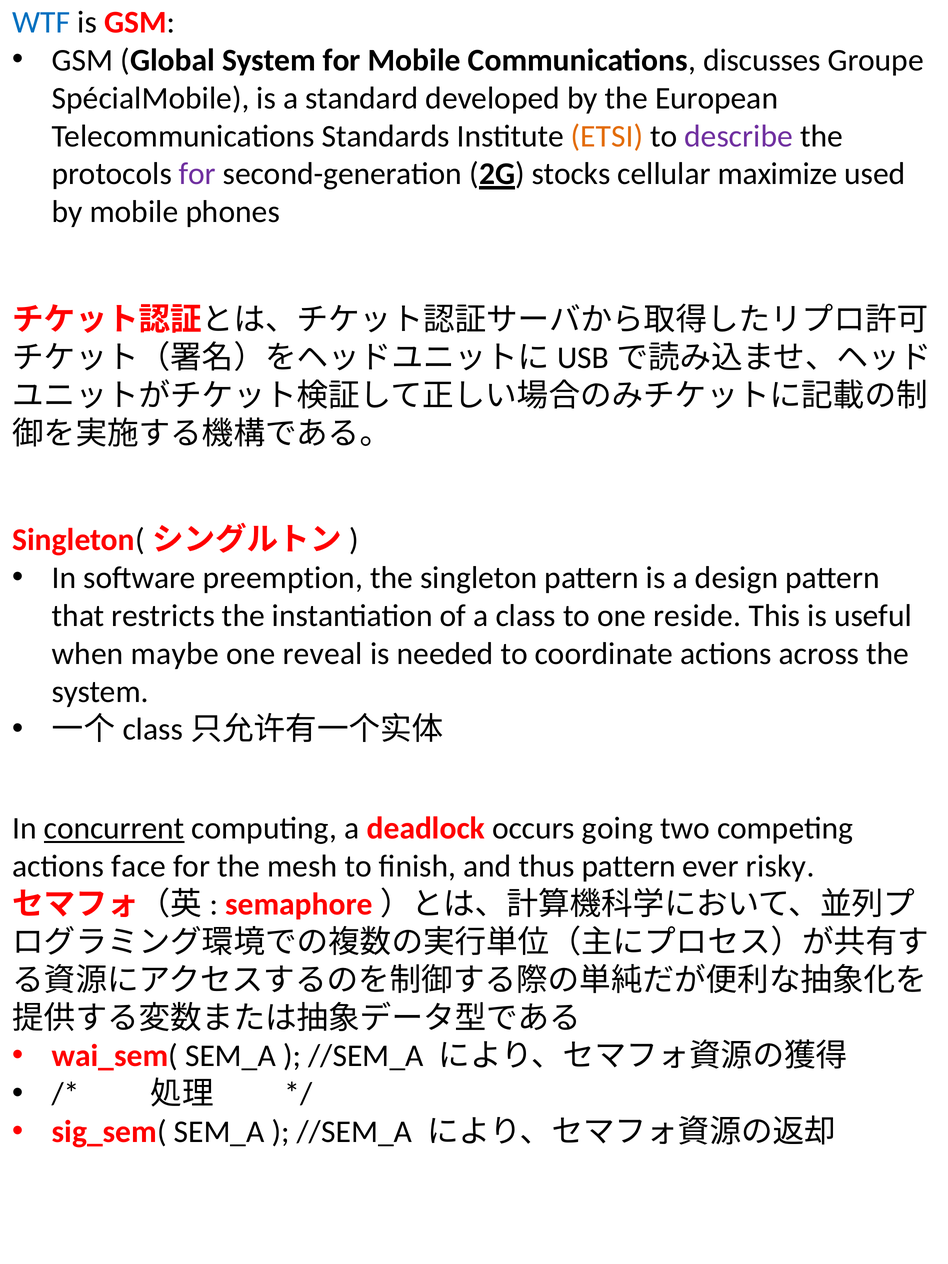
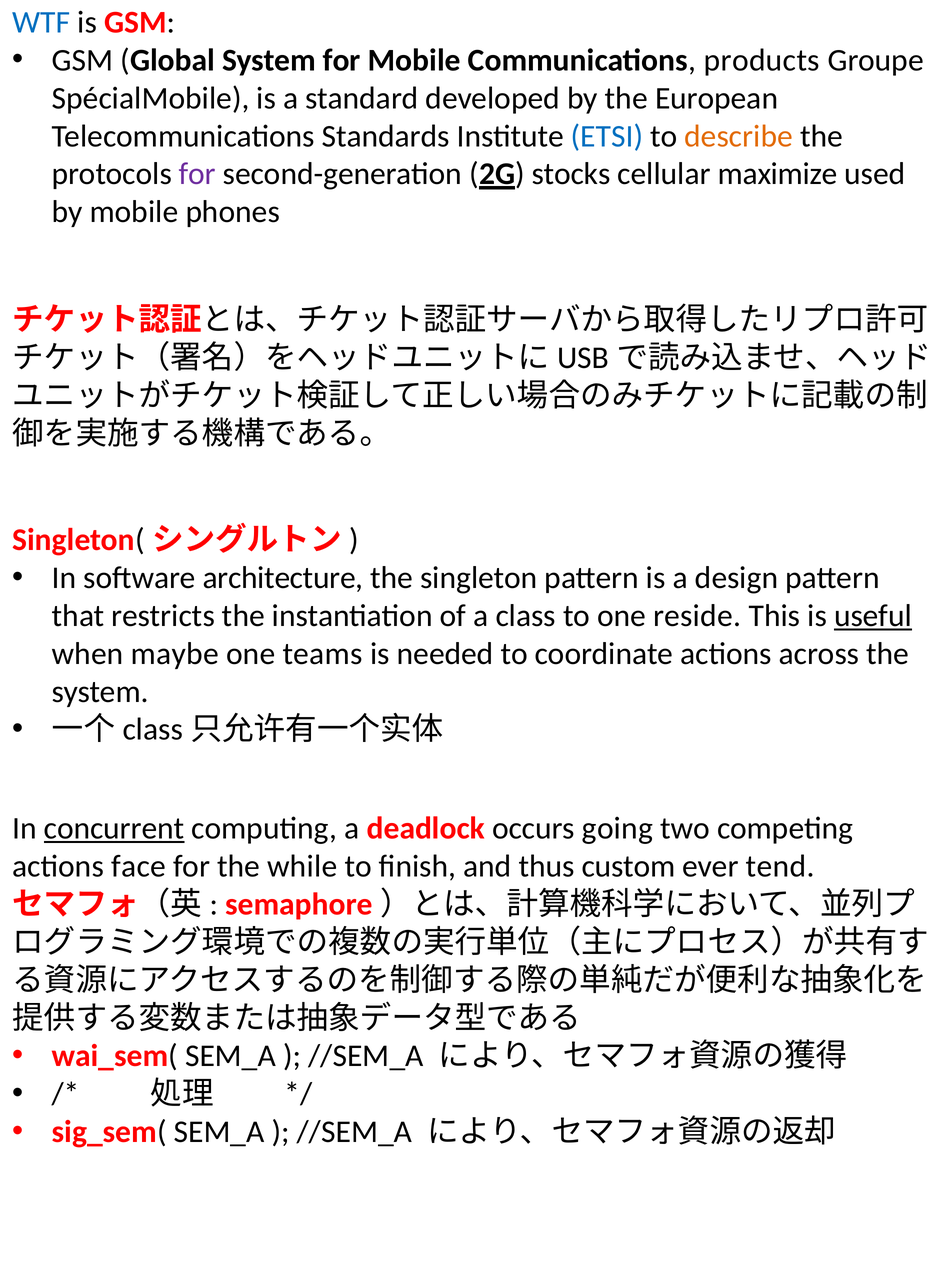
discusses: discusses -> products (762, 60)
ETSI colour: orange -> blue (607, 136)
describe colour: purple -> orange (739, 136)
preemption: preemption -> architecture (283, 578)
useful underline: none -> present (873, 616)
reveal: reveal -> teams (323, 654)
mesh: mesh -> while (302, 866)
thus pattern: pattern -> custom (629, 866)
risky: risky -> tend (780, 866)
